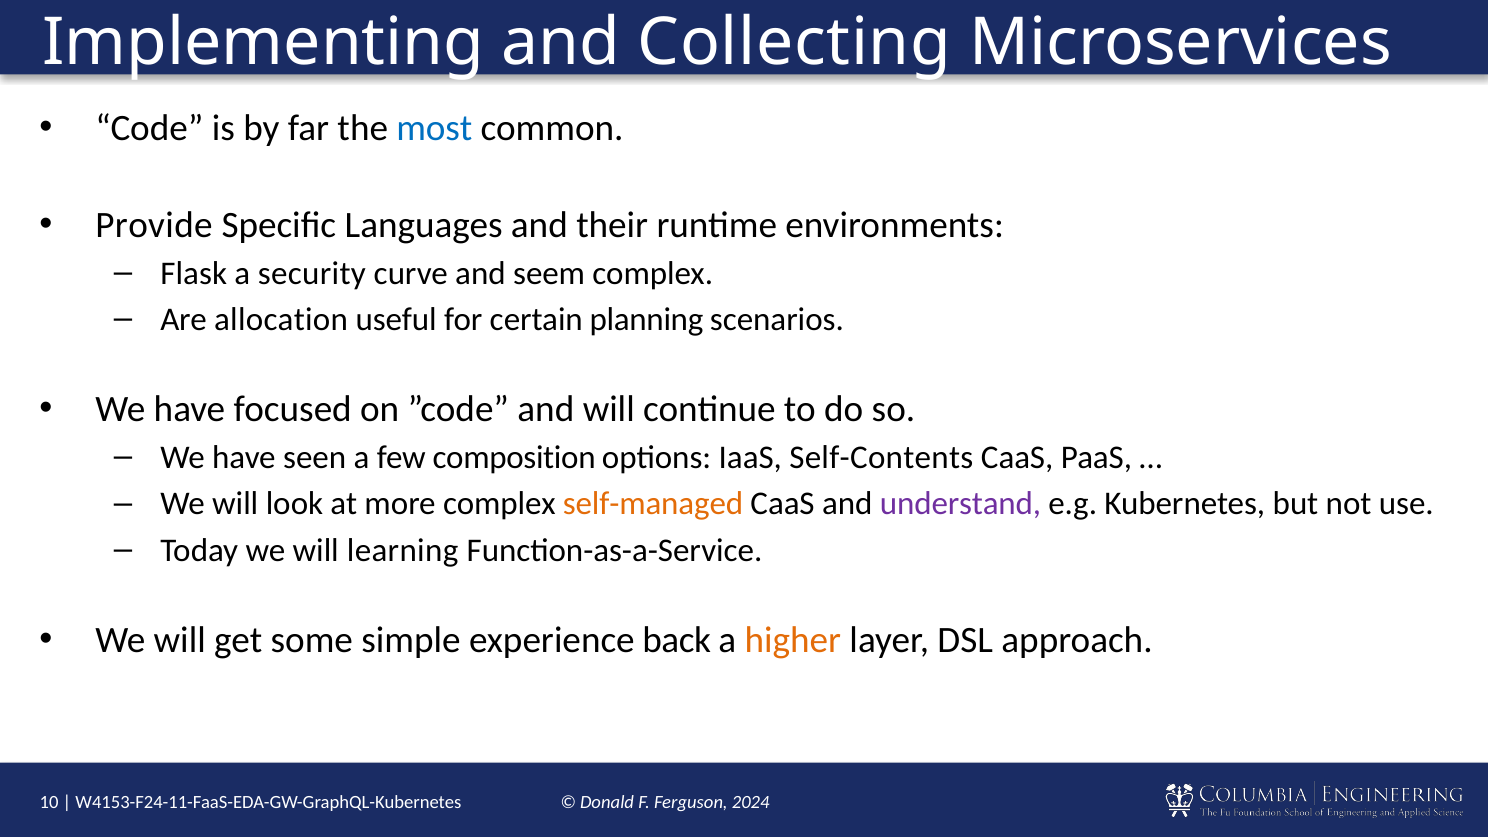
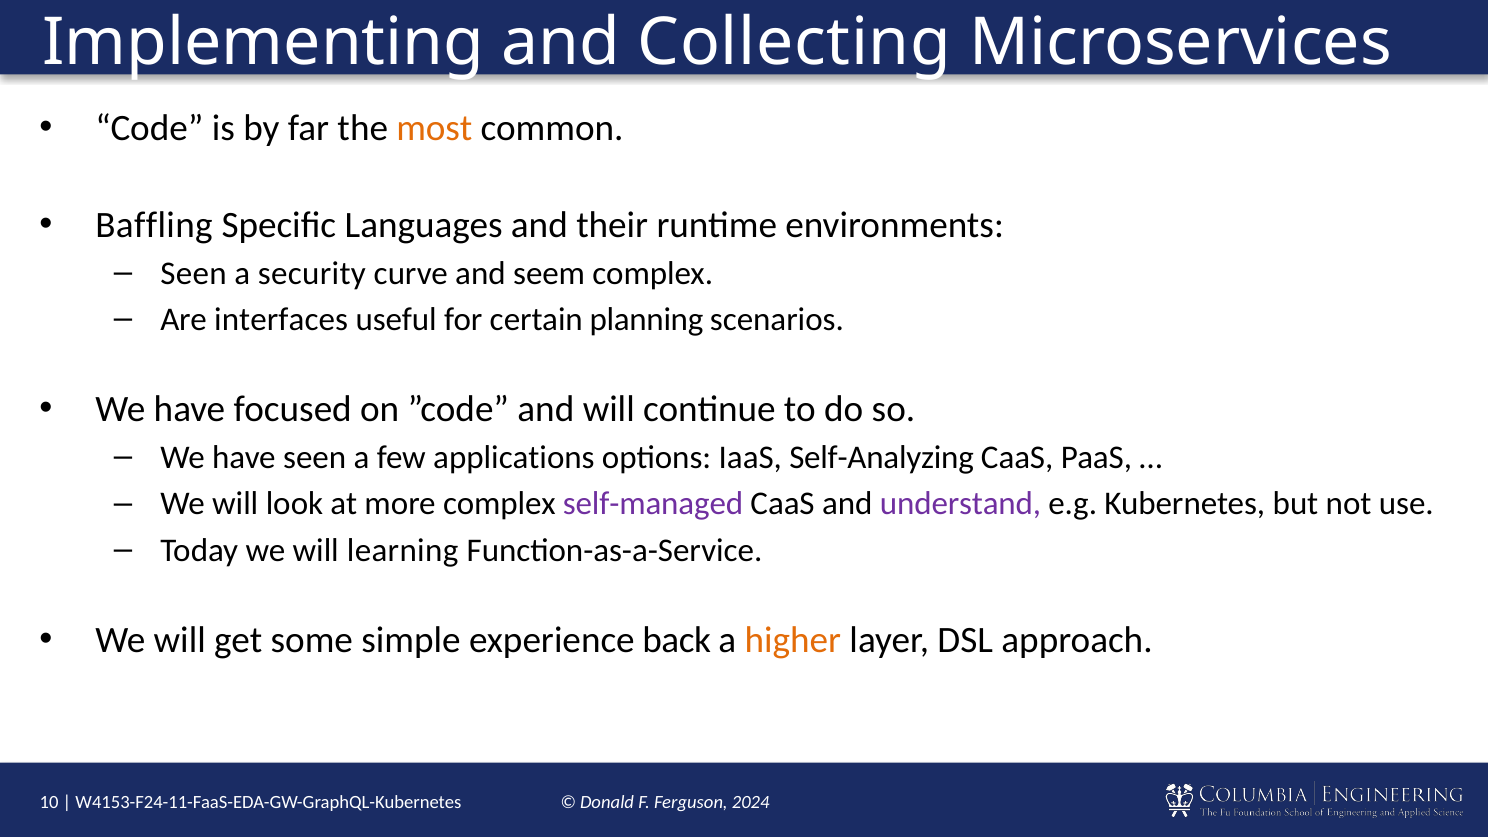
most colour: blue -> orange (434, 128)
Provide: Provide -> Baffling (154, 225)
Flask: Flask -> Seen (194, 274)
allocation: allocation -> interfaces (281, 320)
composition: composition -> applications (514, 458)
Self-Contents: Self-Contents -> Self-Analyzing (882, 458)
self-managed colour: orange -> purple (653, 504)
